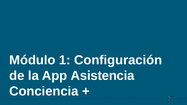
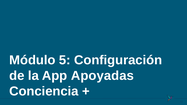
1: 1 -> 5 (65, 60)
Asistencia: Asistencia -> Apoyadas (102, 76)
